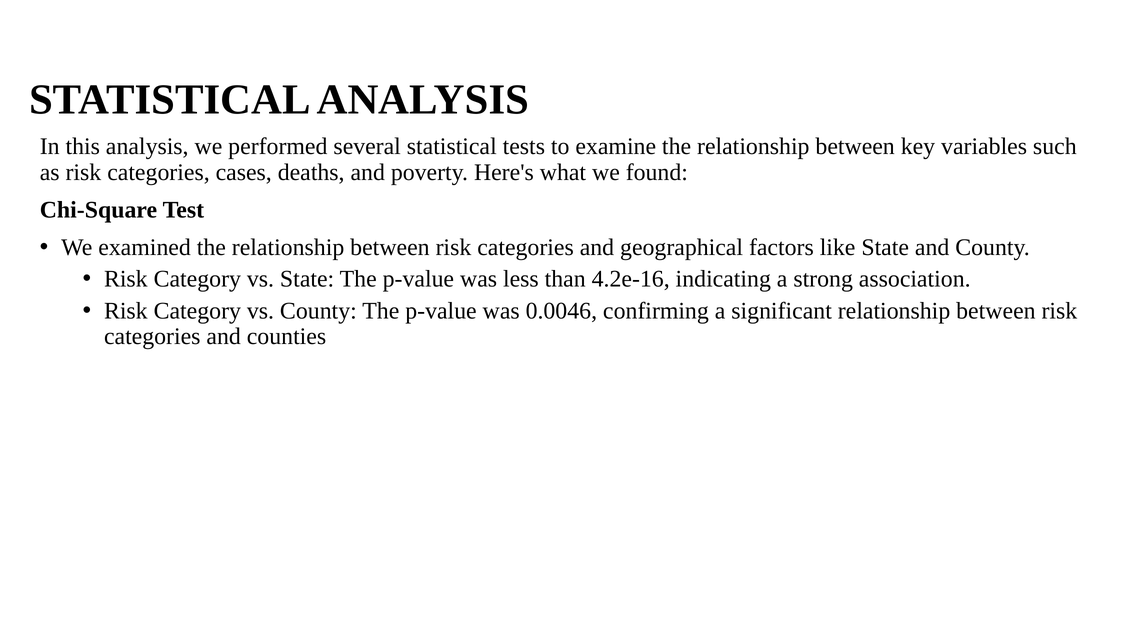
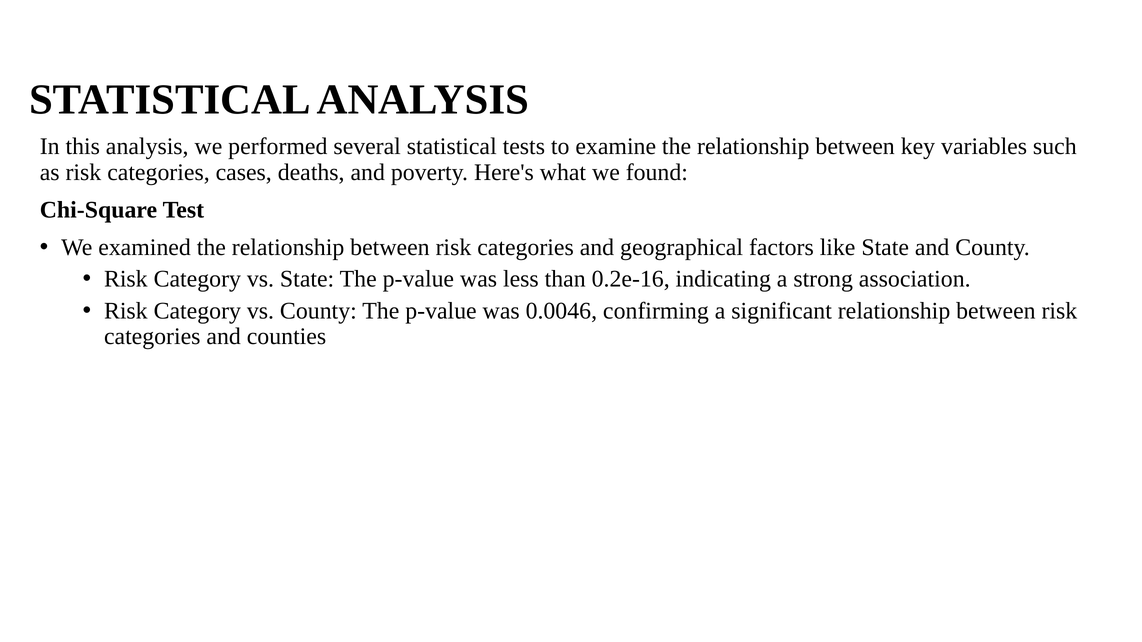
4.2e-16: 4.2e-16 -> 0.2e-16 (631, 279)
